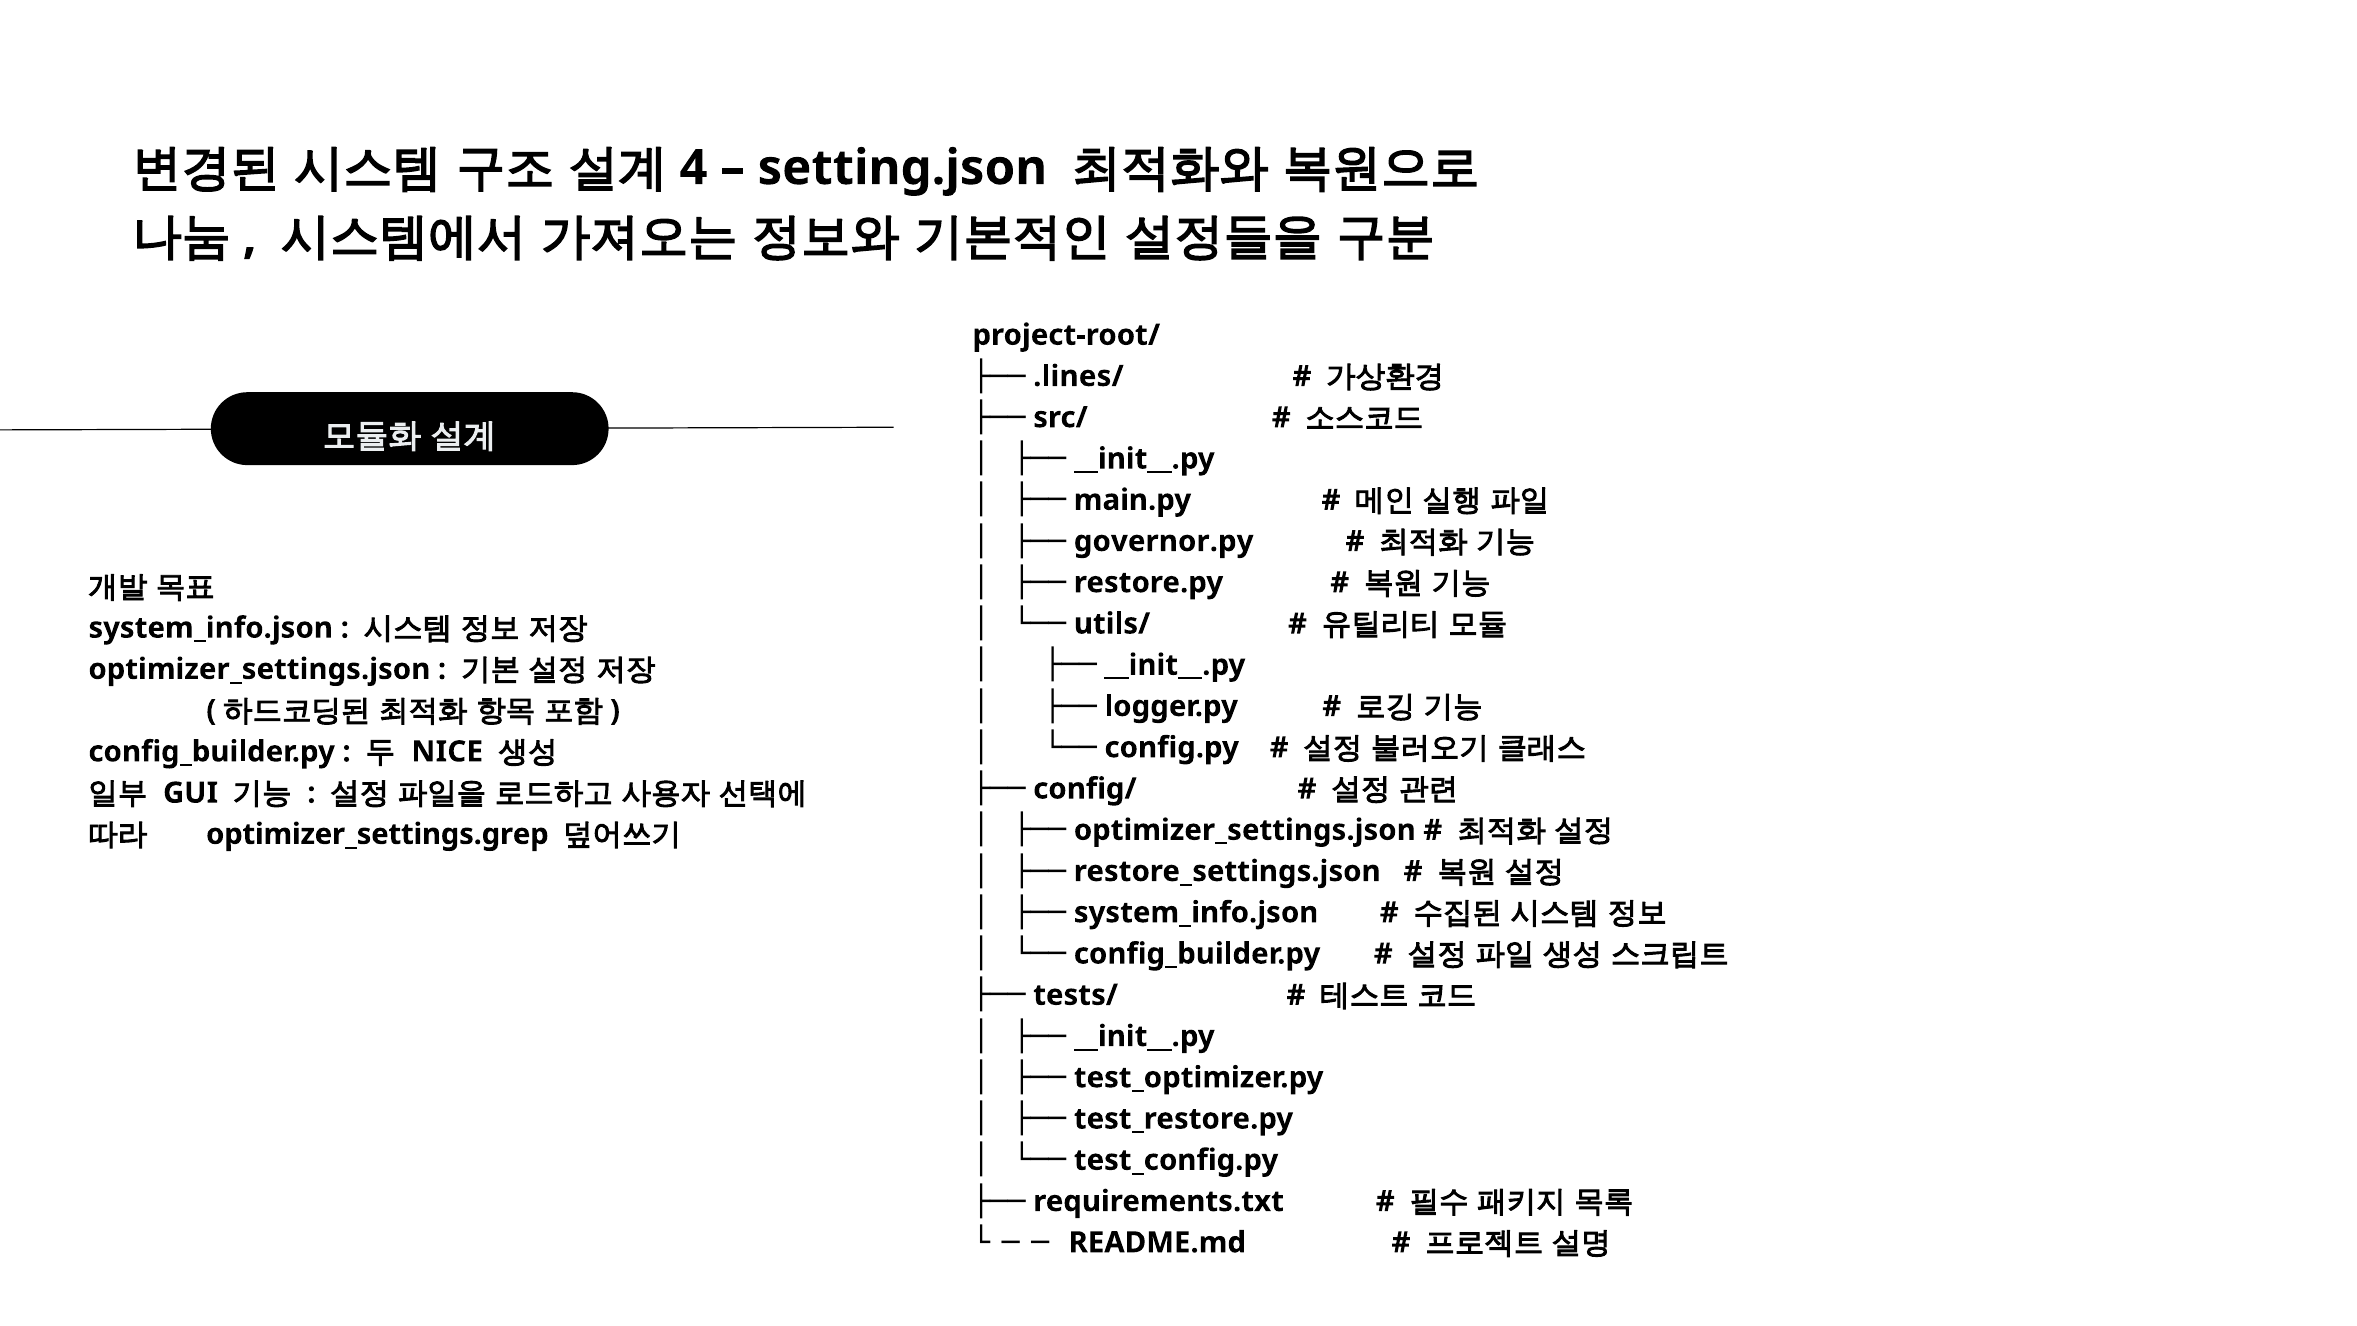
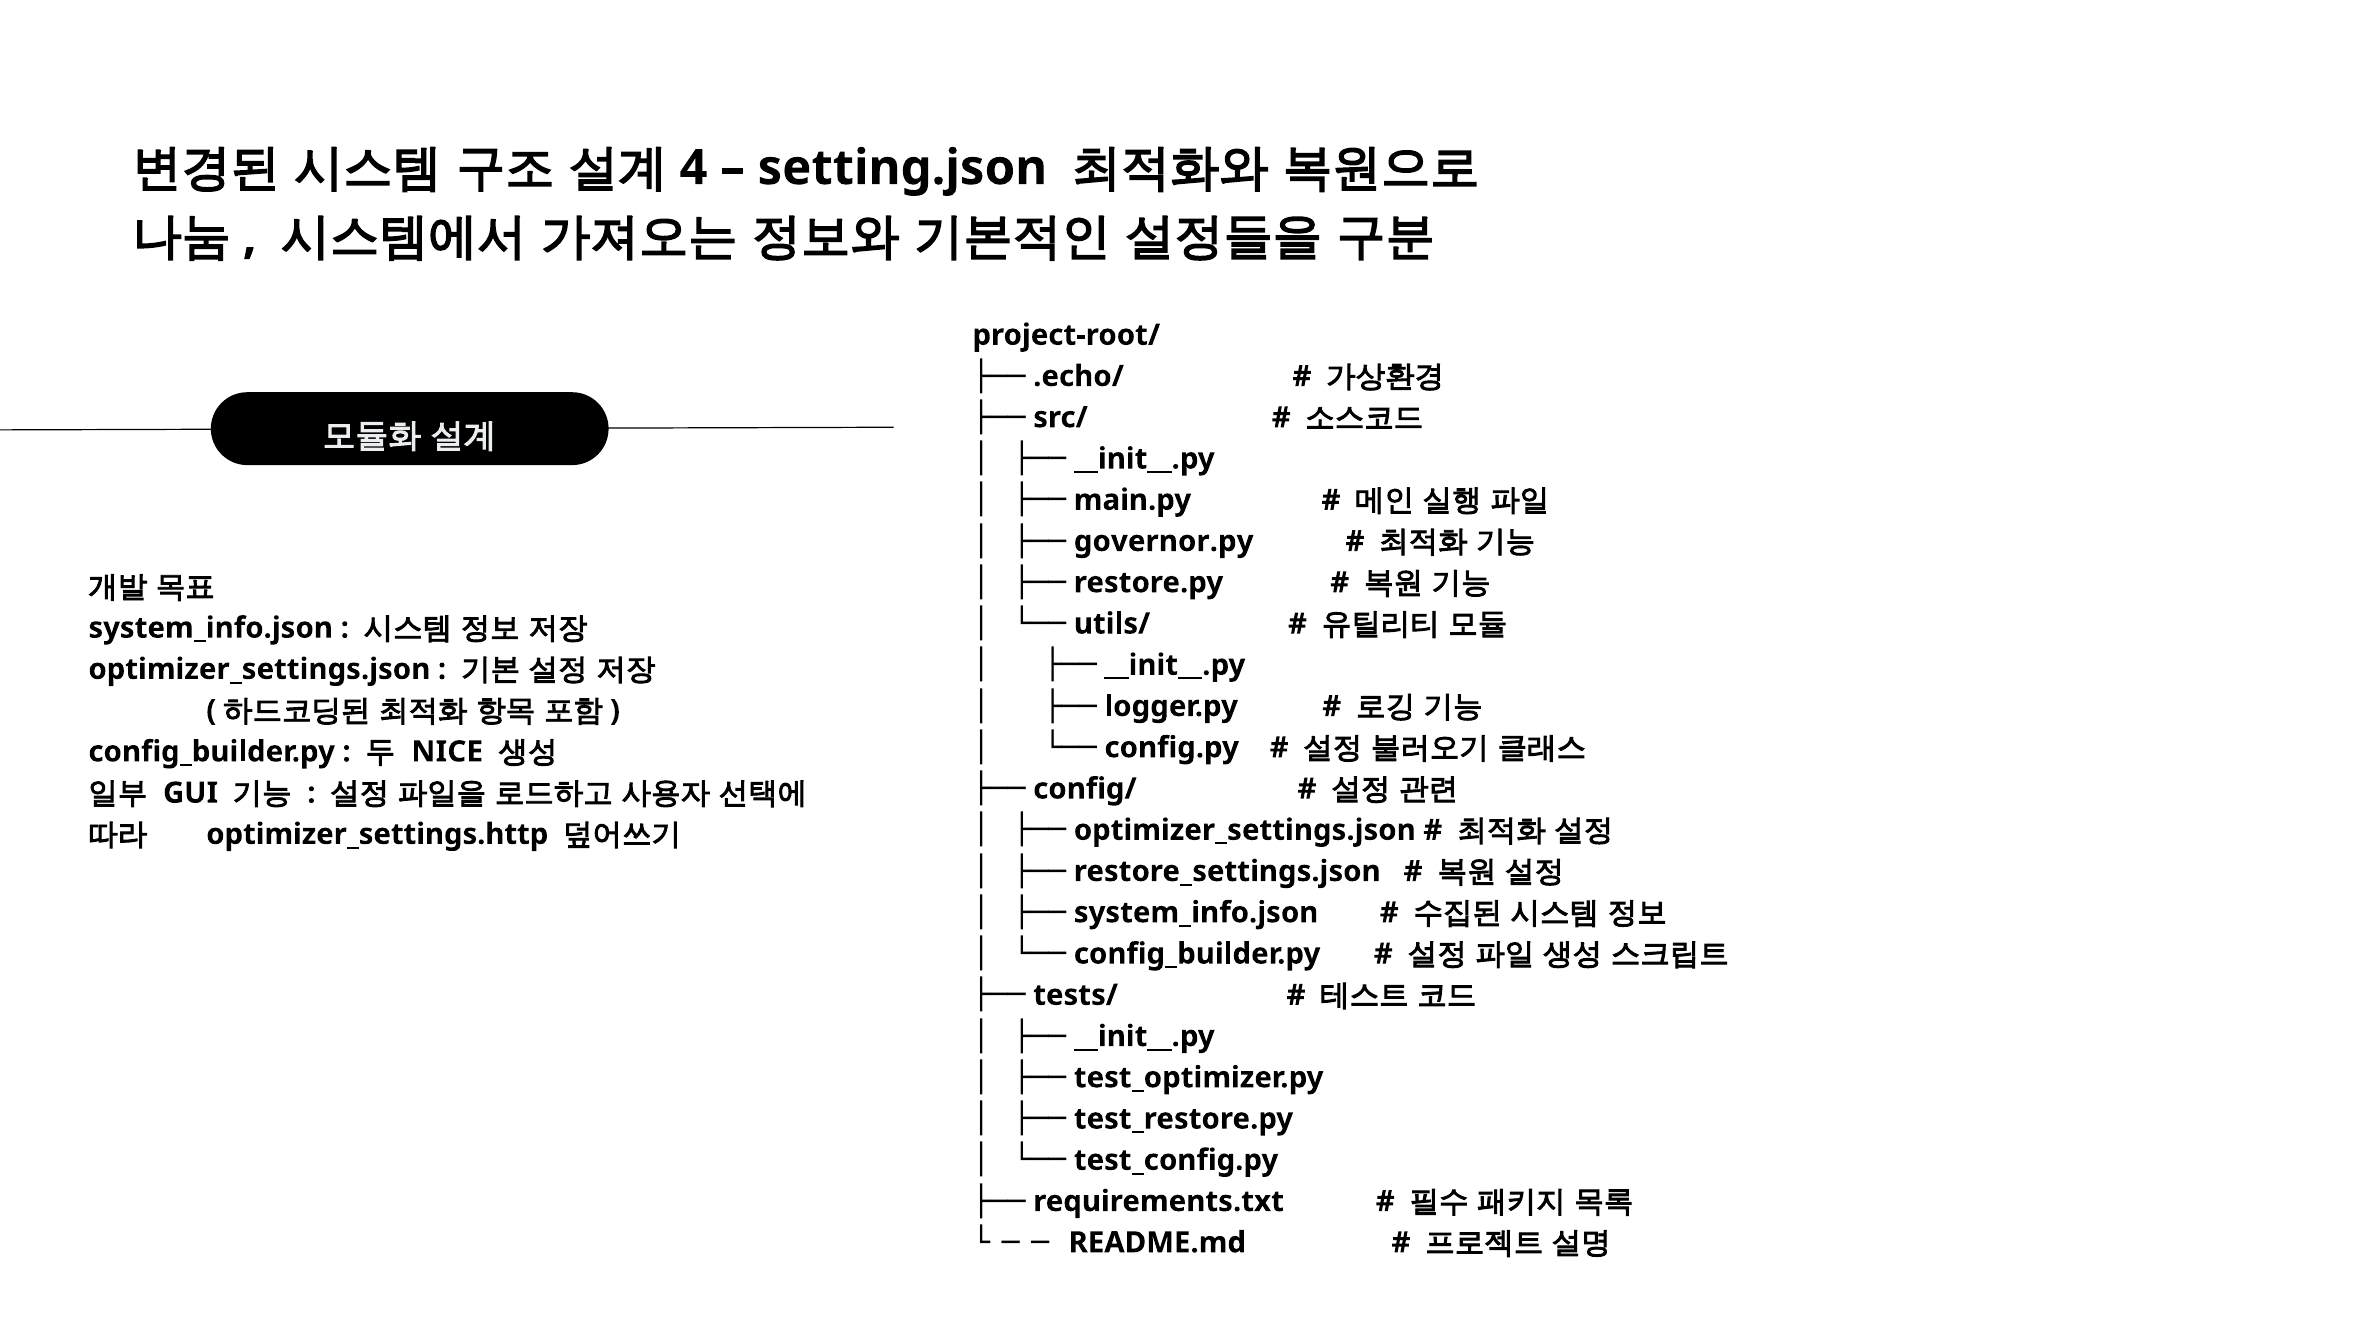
.lines/: .lines/ -> .echo/ (1079, 376)
optimizer_settings.grep: optimizer_settings.grep -> optimizer_settings.http (377, 834)
